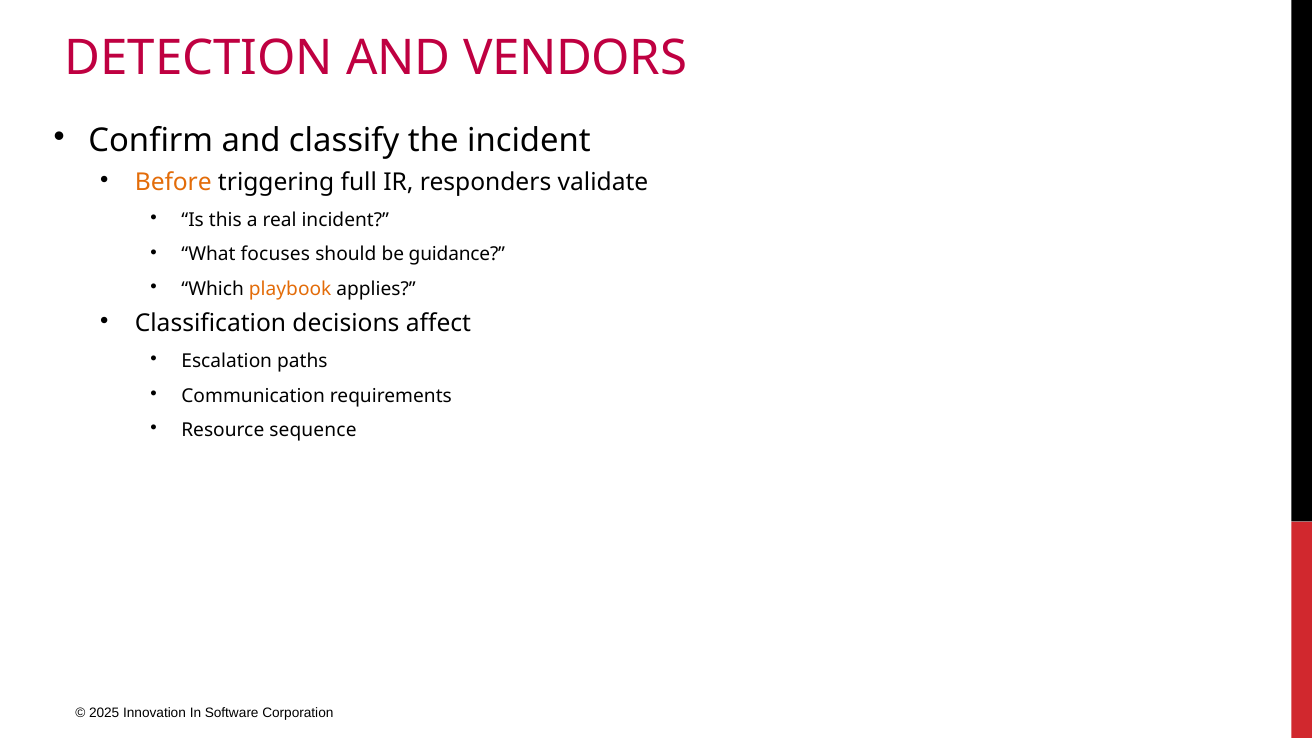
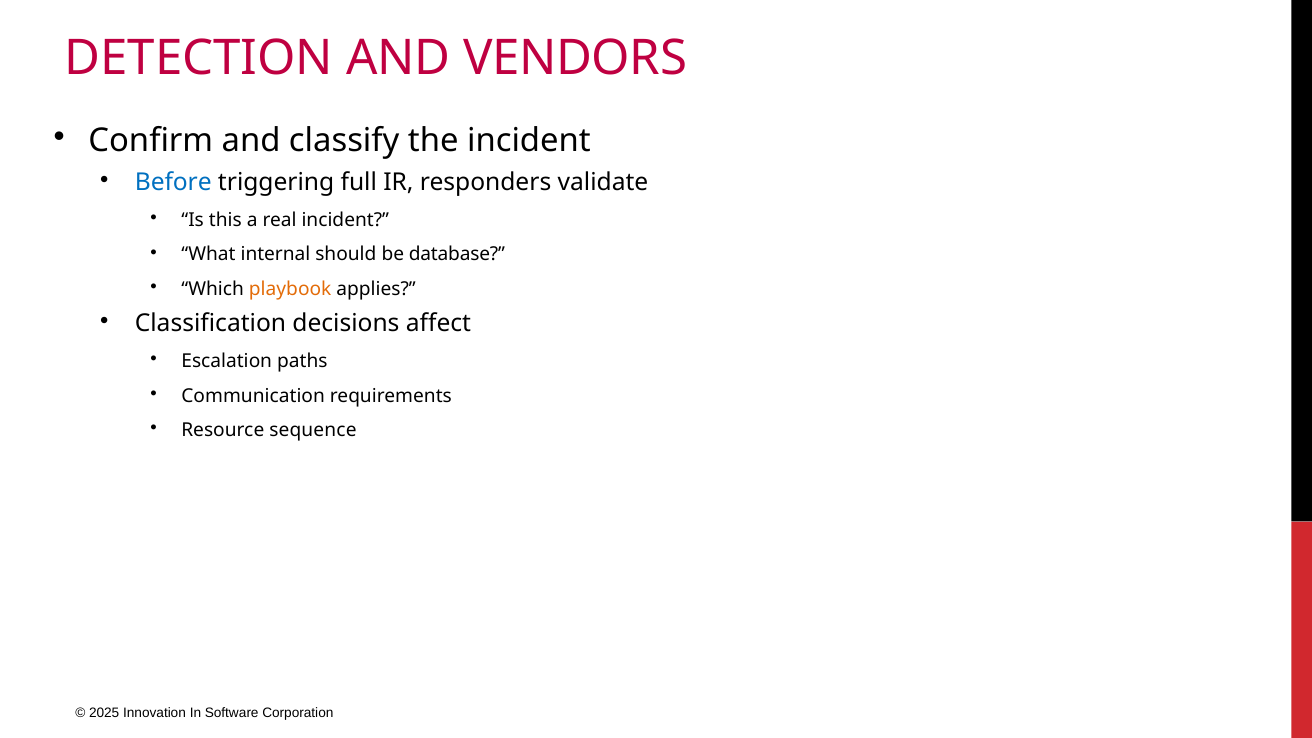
Before colour: orange -> blue (173, 182)
focuses: focuses -> internal (275, 255)
guidance: guidance -> database (457, 255)
